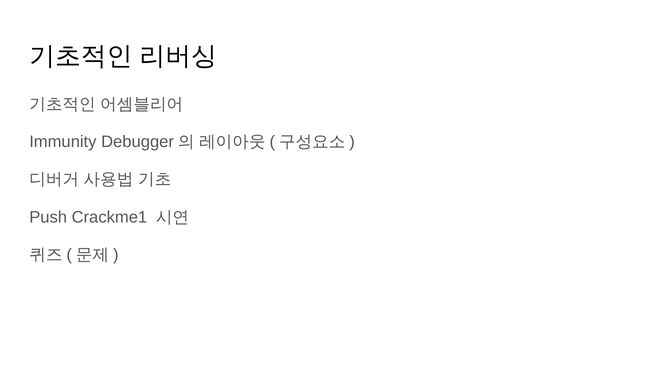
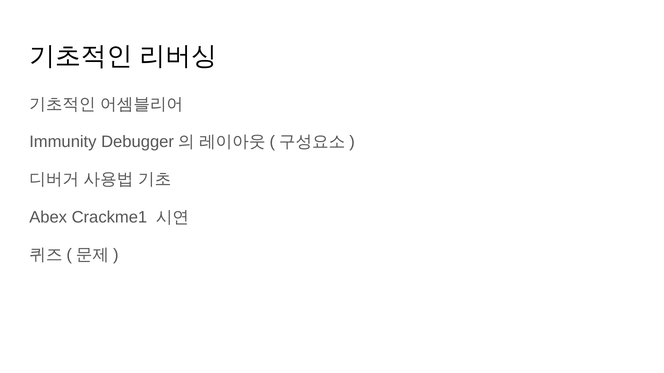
Push: Push -> Abex (48, 217)
